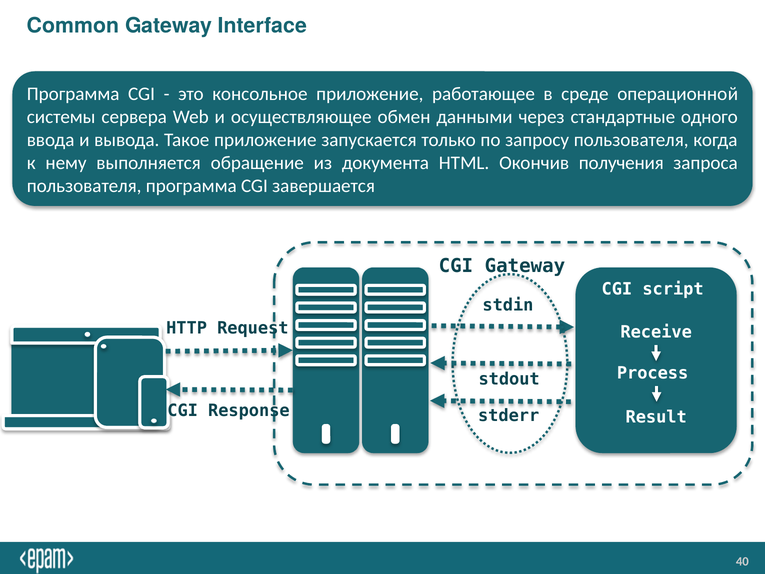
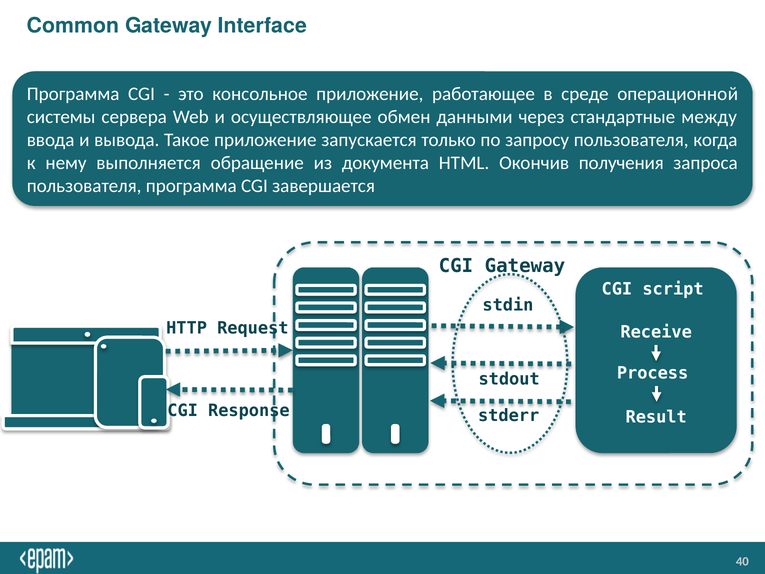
одного: одного -> между (709, 117)
